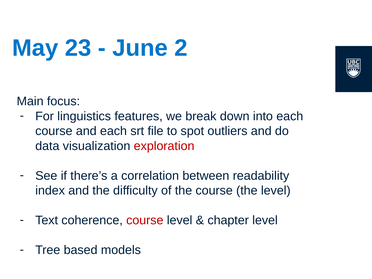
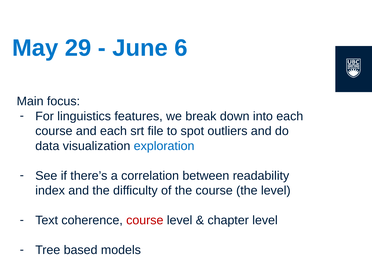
23: 23 -> 29 (78, 48)
2: 2 -> 6 (181, 48)
exploration colour: red -> blue (164, 146)
